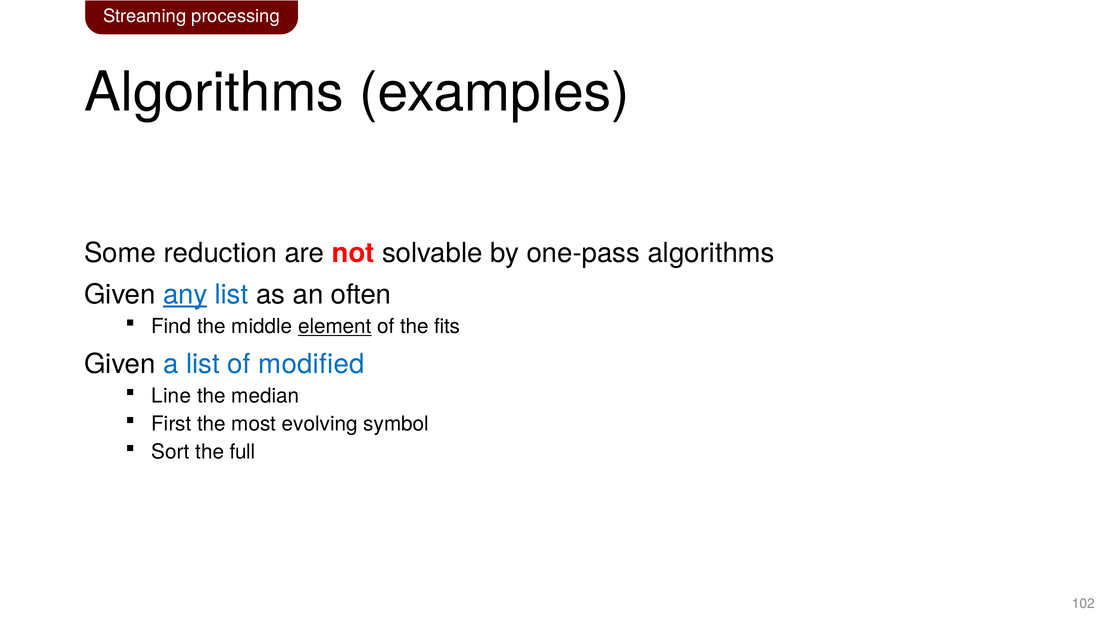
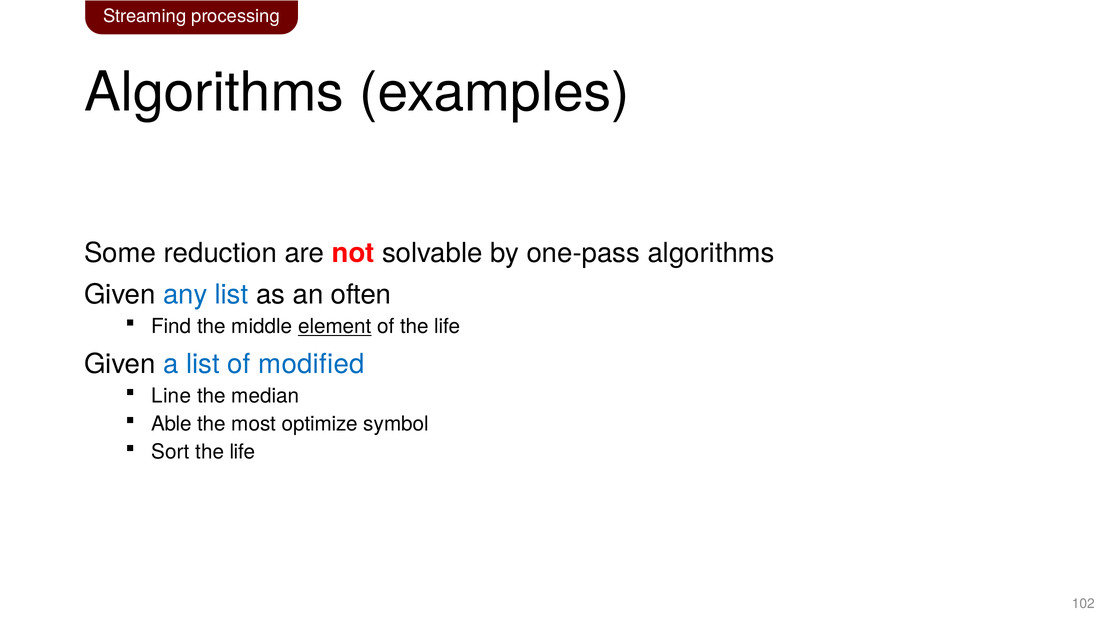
any underline: present -> none (185, 294)
of the fits: fits -> life (447, 326)
First: First -> Able (171, 424)
evolving: evolving -> optimize (320, 424)
Sort the full: full -> life (242, 452)
